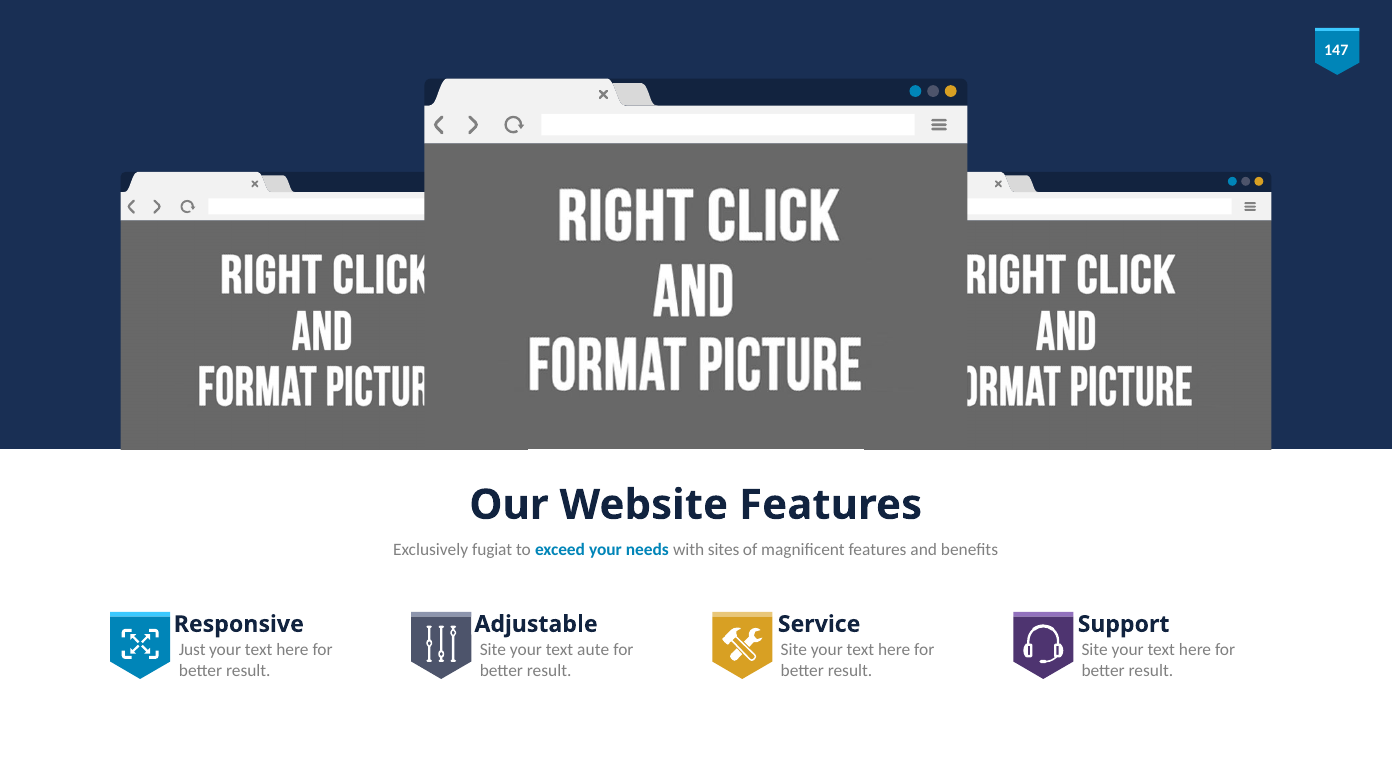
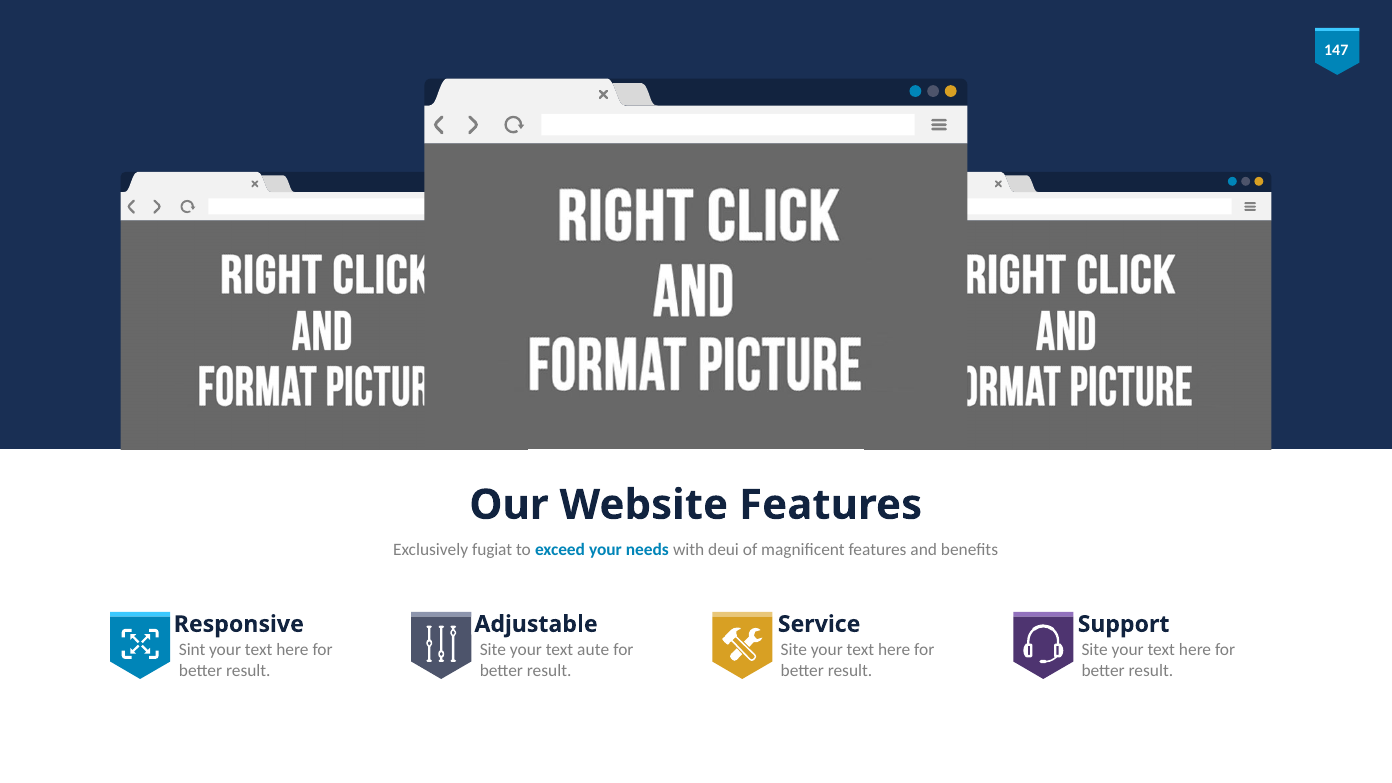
sites: sites -> deui (724, 550)
Just: Just -> Sint (192, 650)
